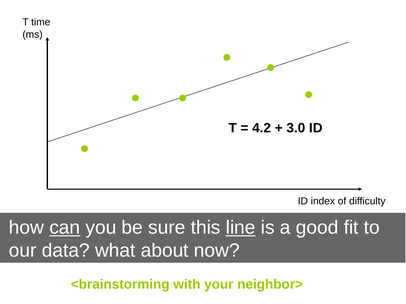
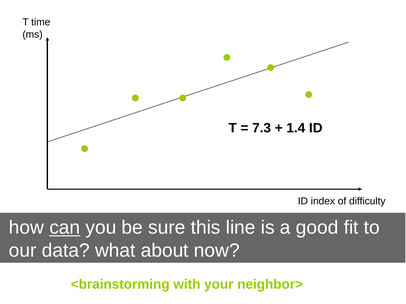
4.2: 4.2 -> 7.3 (262, 128)
3.0: 3.0 -> 1.4 (296, 128)
line underline: present -> none (241, 228)
